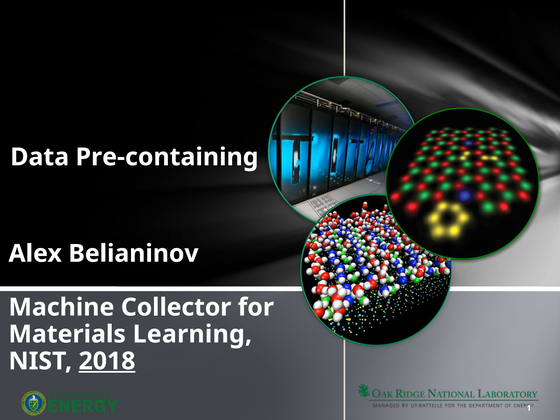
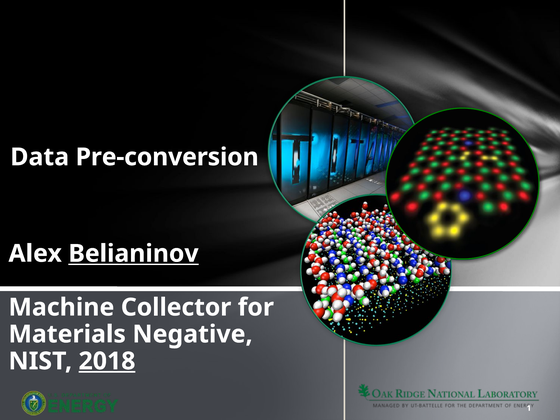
Pre-containing: Pre-containing -> Pre-conversion (167, 157)
Belianinov underline: none -> present (133, 254)
Learning: Learning -> Negative (192, 334)
